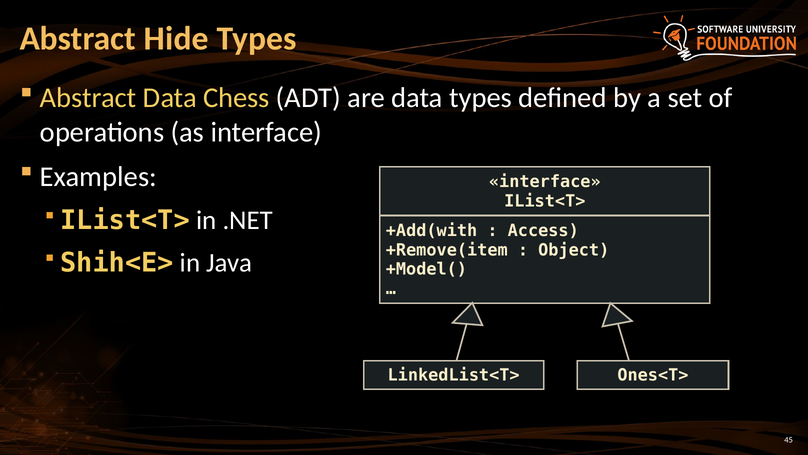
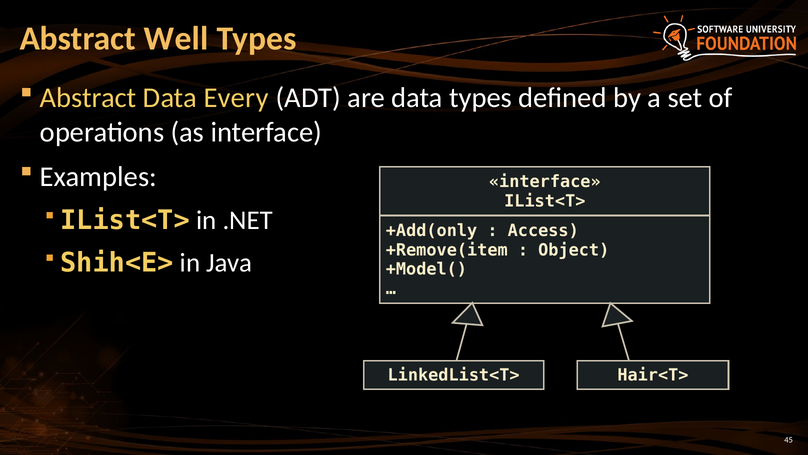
Hide: Hide -> Well (176, 38)
Chess: Chess -> Every (236, 98)
+Add(with: +Add(with -> +Add(only (432, 231)
Ones<T>: Ones<T> -> Hair<T> (653, 375)
